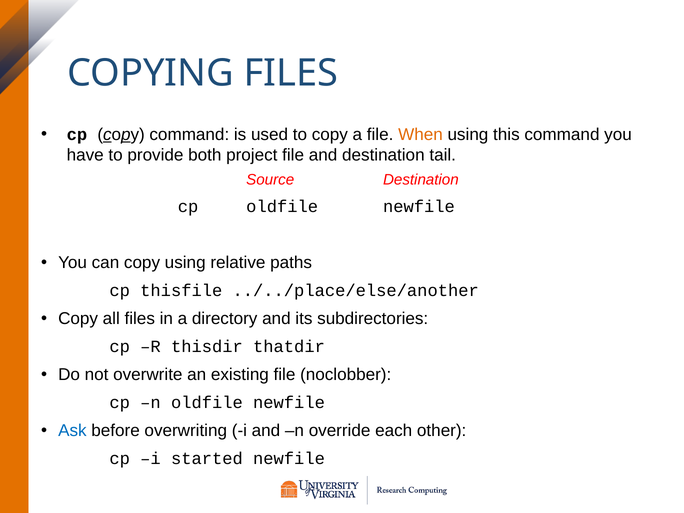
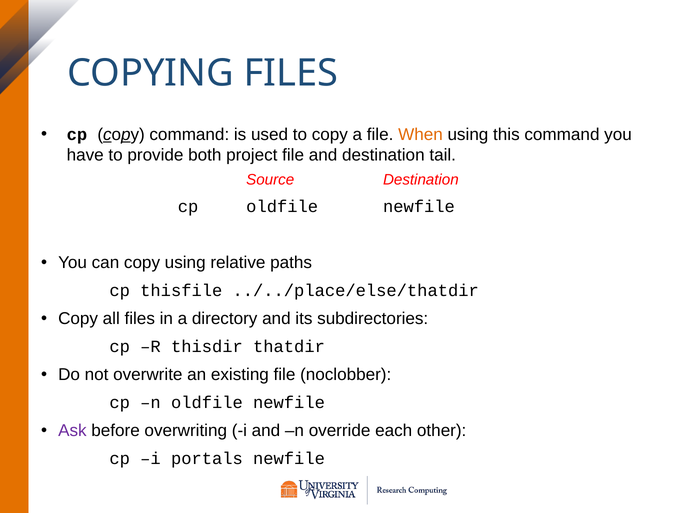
../../place/else/another: ../../place/else/another -> ../../place/else/thatdir (356, 291)
Ask colour: blue -> purple (72, 431)
started: started -> portals (207, 459)
